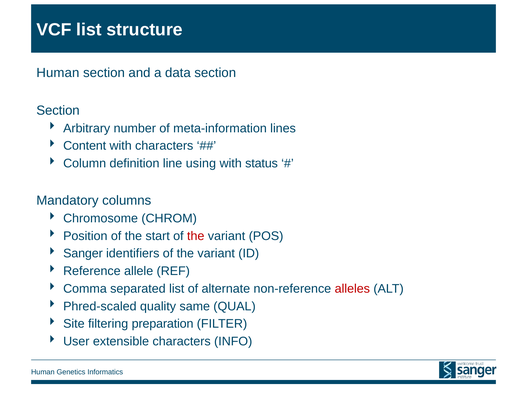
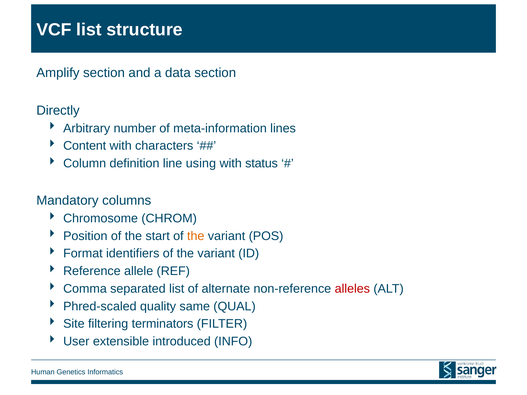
Human: Human -> Amplify (58, 73)
Section: Section -> Directly (58, 110)
the colour: red -> orange (196, 236)
Sanger: Sanger -> Format (83, 254)
preparation: preparation -> terminators (163, 324)
extensible characters: characters -> introduced (182, 342)
